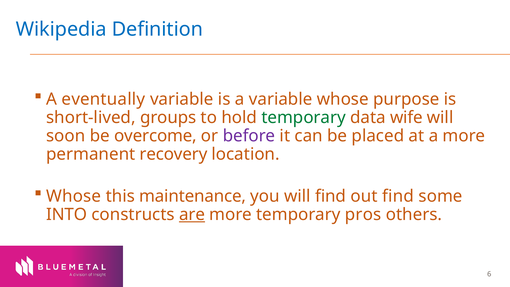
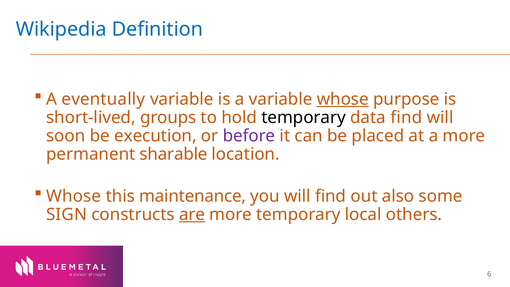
whose underline: none -> present (343, 99)
temporary colour: green -> black (304, 117)
data wife: wife -> find (406, 117)
overcome: overcome -> execution (155, 136)
recovery: recovery -> sharable (173, 154)
out find: find -> also (398, 196)
INTO: INTO -> SIGN (67, 214)
pros: pros -> local (363, 214)
